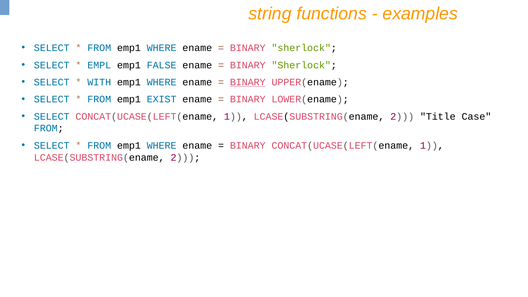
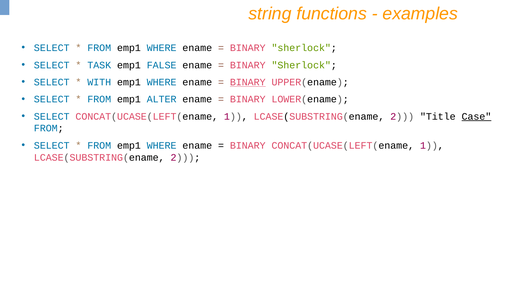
EMPL: EMPL -> TASK (99, 65)
EXIST: EXIST -> ALTER (162, 99)
Case underline: none -> present (476, 117)
